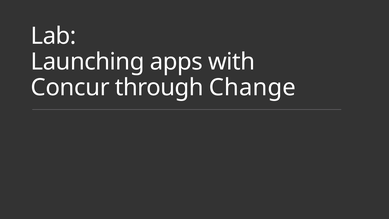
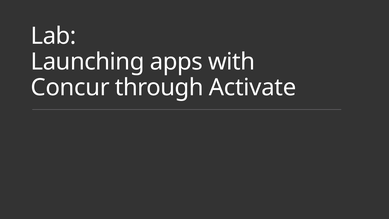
Change: Change -> Activate (253, 87)
